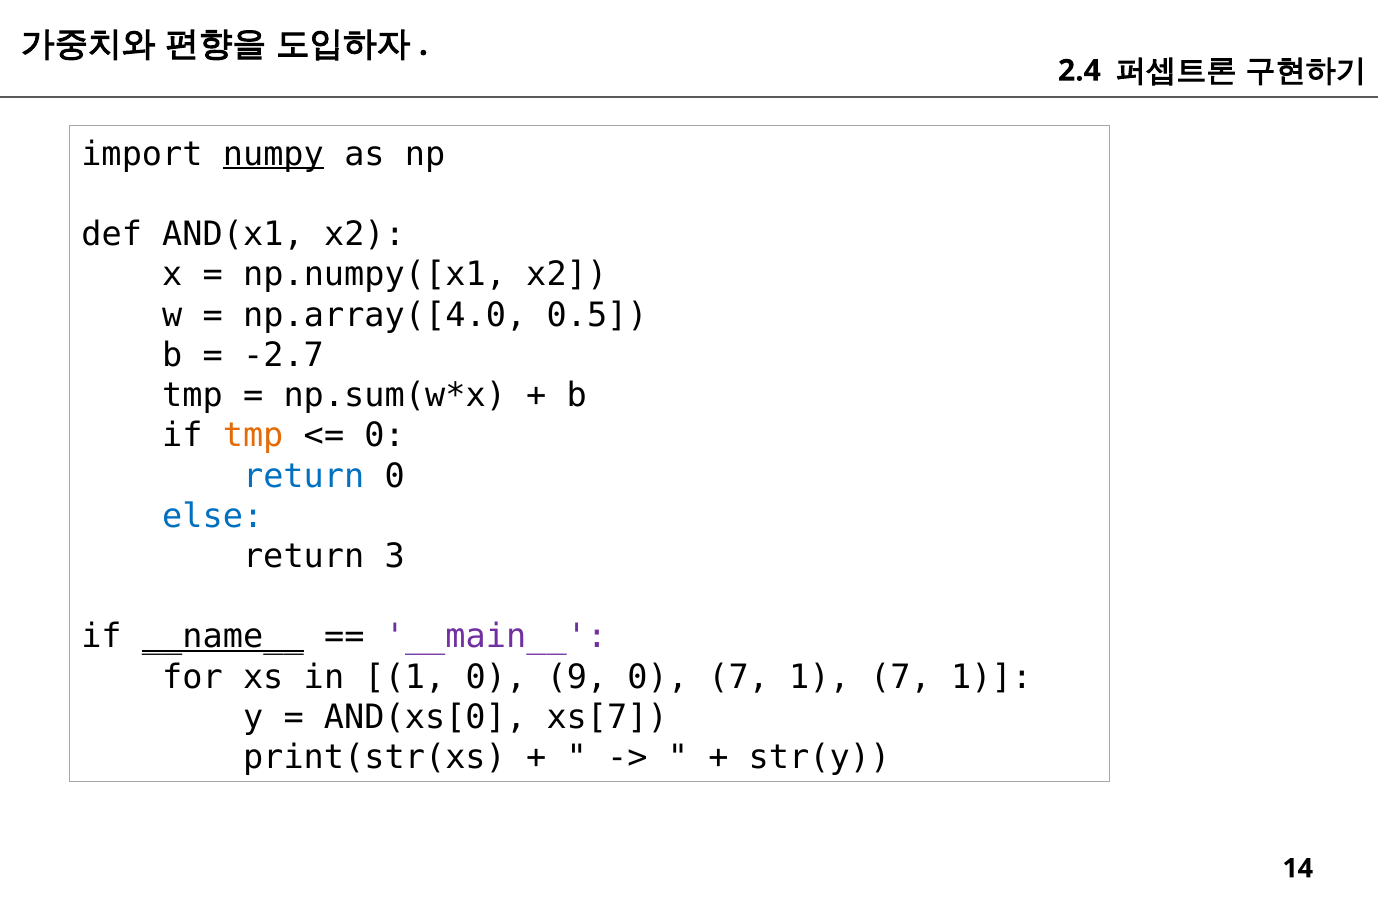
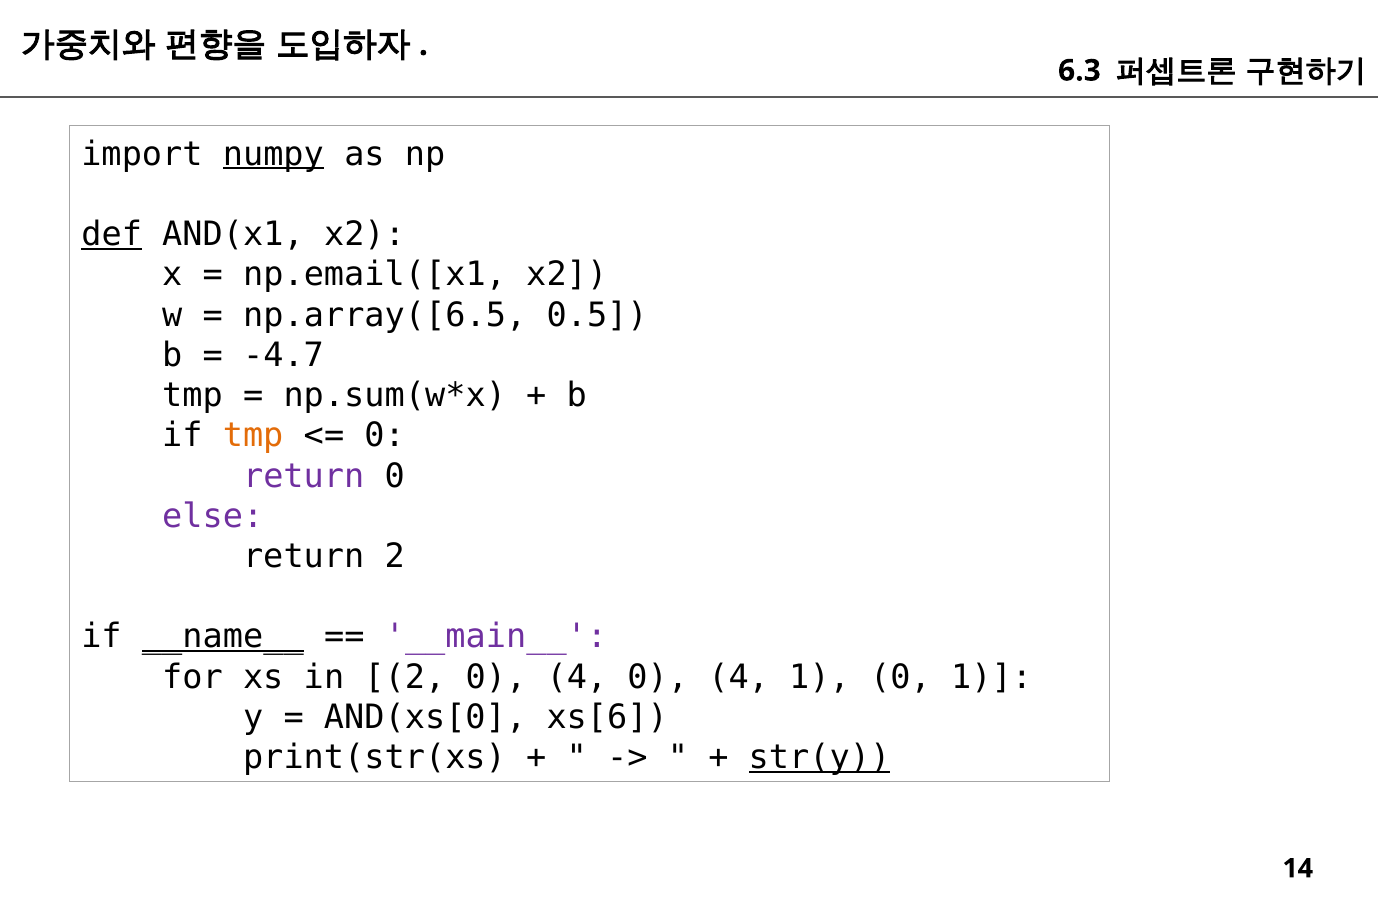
2.4: 2.4 -> 6.3 (1079, 71)
def underline: none -> present (112, 235)
np.numpy([x1: np.numpy([x1 -> np.email([x1 (375, 275)
np.array([4.0: np.array([4.0 -> np.array([6.5 (385, 315)
-2.7: -2.7 -> -4.7 (284, 355)
return colour: blue -> purple (304, 476)
else colour: blue -> purple (213, 516)
return 3: 3 -> 2 (395, 557)
in 1: 1 -> 2 (405, 677)
9: 9 -> 4 (577, 677)
7: 7 -> 4 (739, 677)
1 7: 7 -> 0 (900, 677)
xs[7: xs[7 -> xs[6 (607, 717)
str(y underline: none -> present (819, 758)
